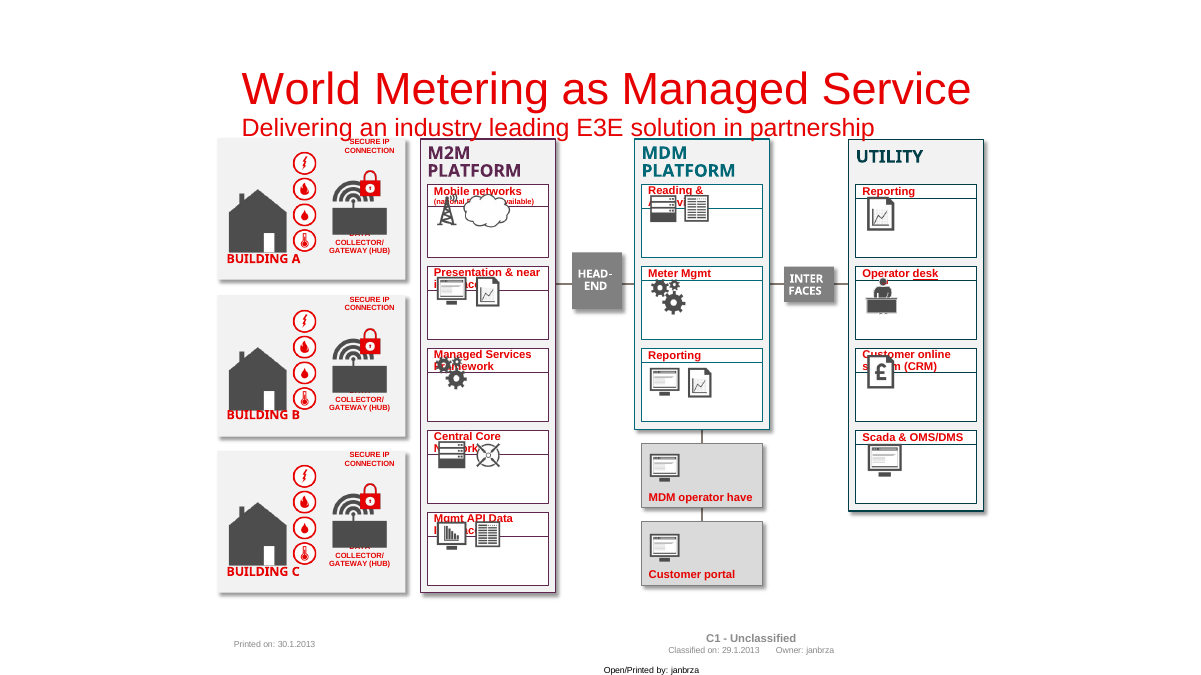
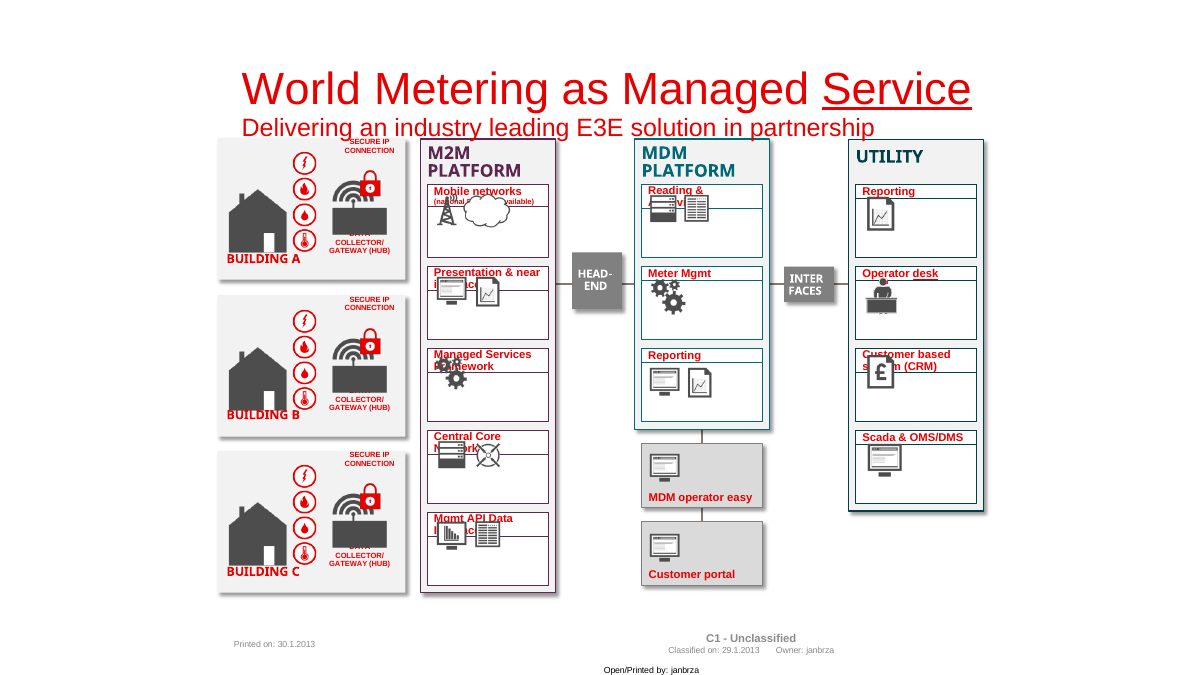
Service underline: none -> present (897, 89)
online: online -> based (934, 355)
have: have -> easy (740, 498)
